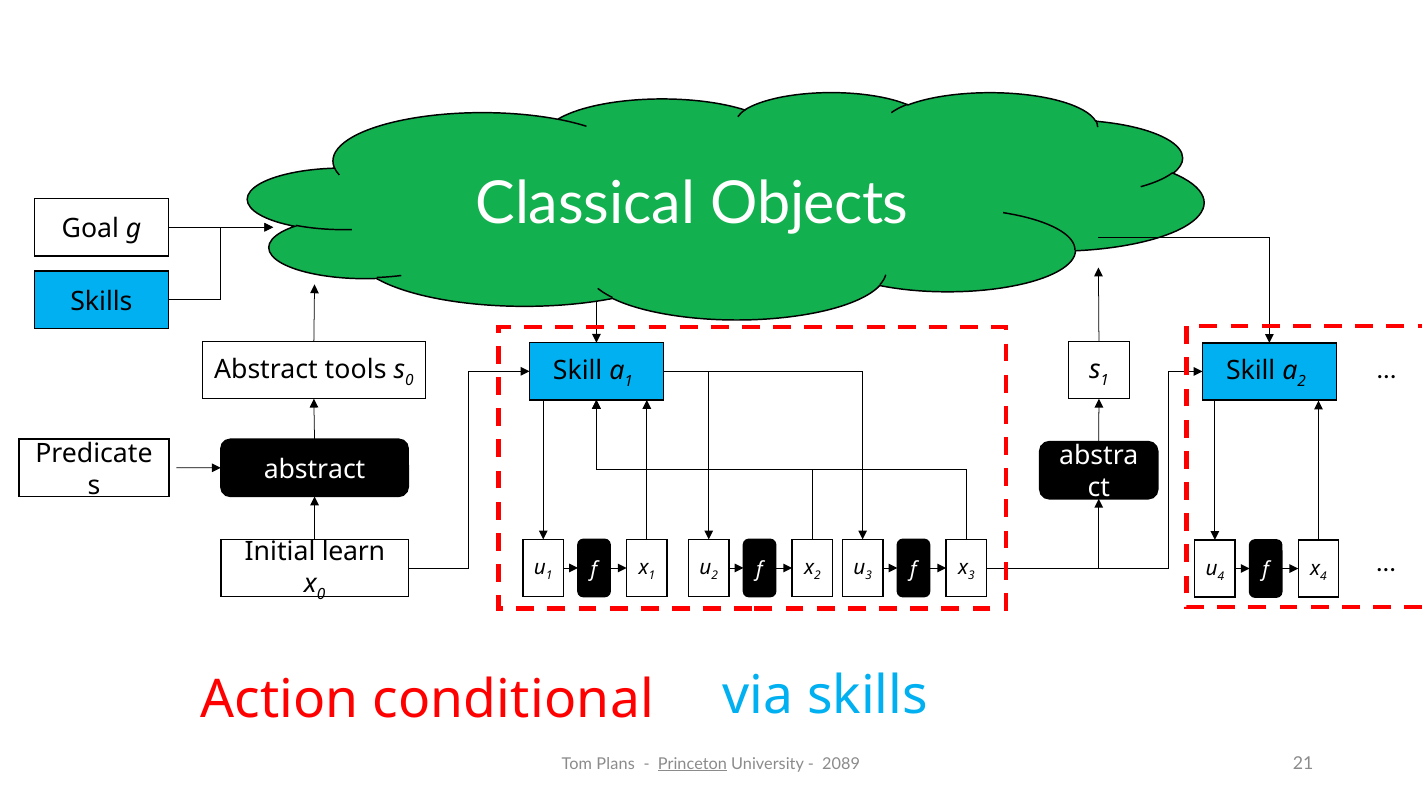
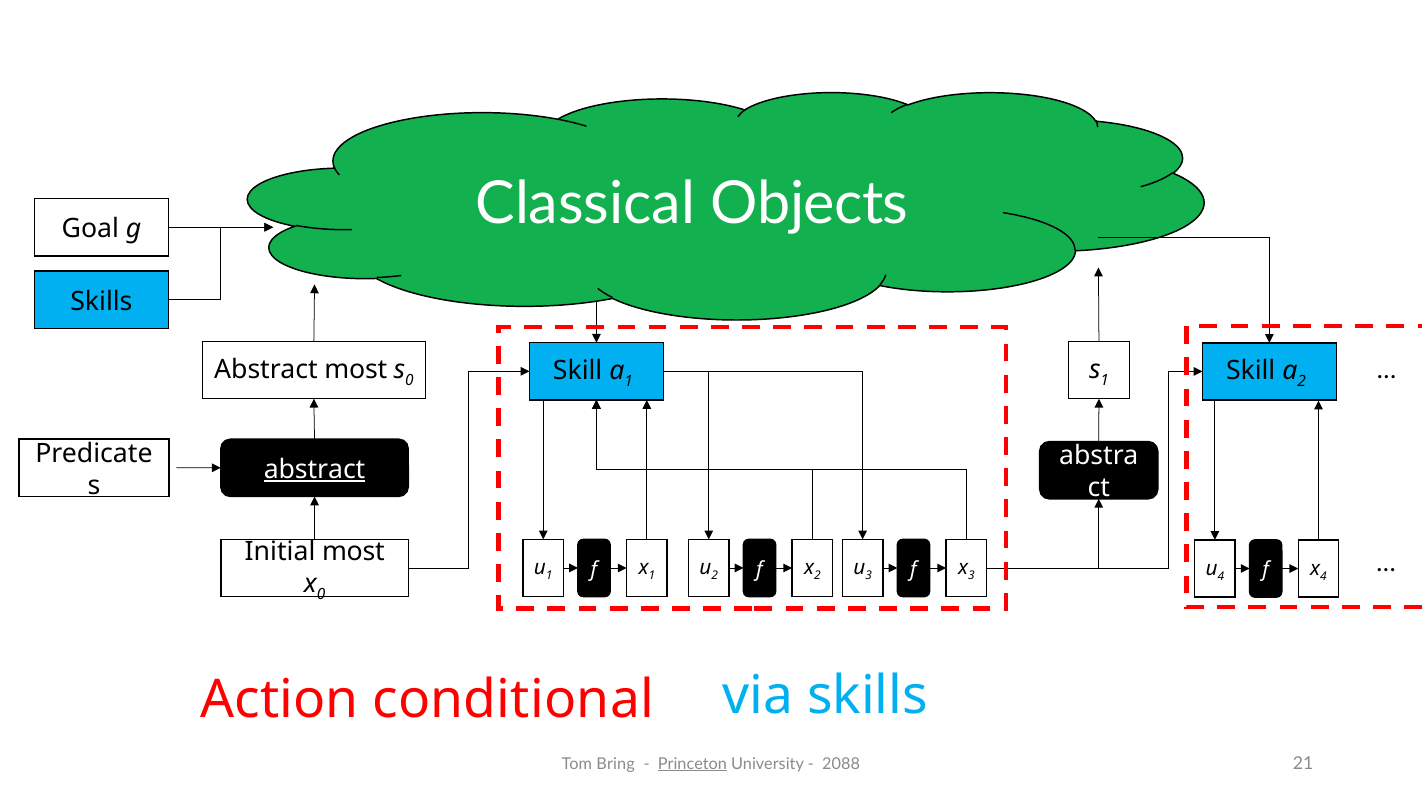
Abstract tools: tools -> most (356, 370)
abstract underline: none -> present (315, 470)
Initial learn: learn -> most (353, 552)
Plans: Plans -> Bring (616, 764)
2089: 2089 -> 2088 (841, 764)
